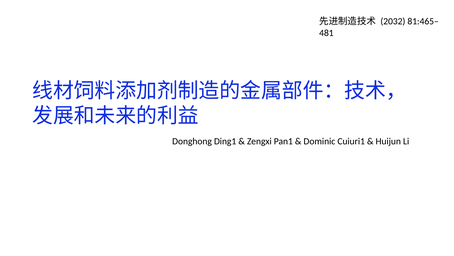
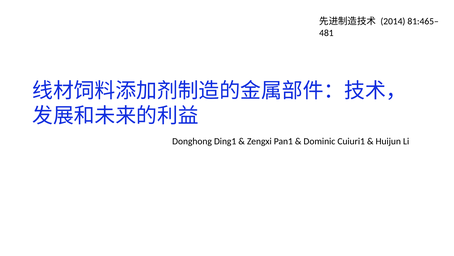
2032: 2032 -> 2014 (393, 21)
